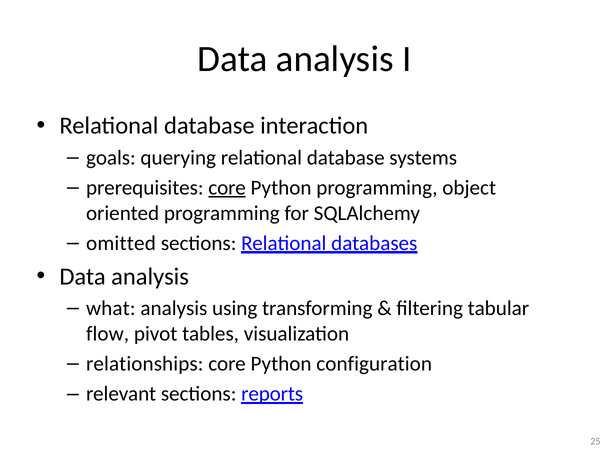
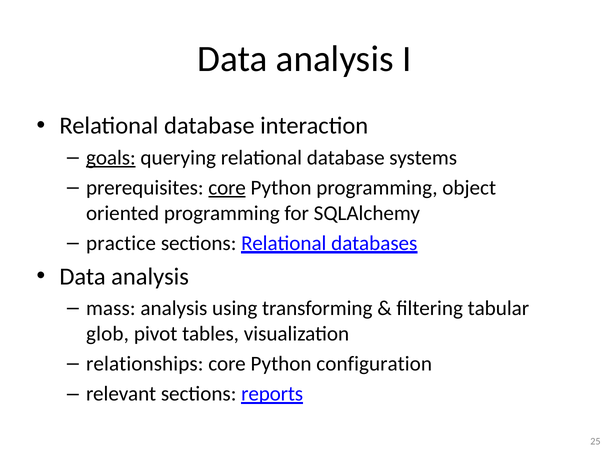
goals underline: none -> present (111, 158)
omitted: omitted -> practice (121, 244)
what: what -> mass (111, 309)
flow: flow -> glob (108, 334)
